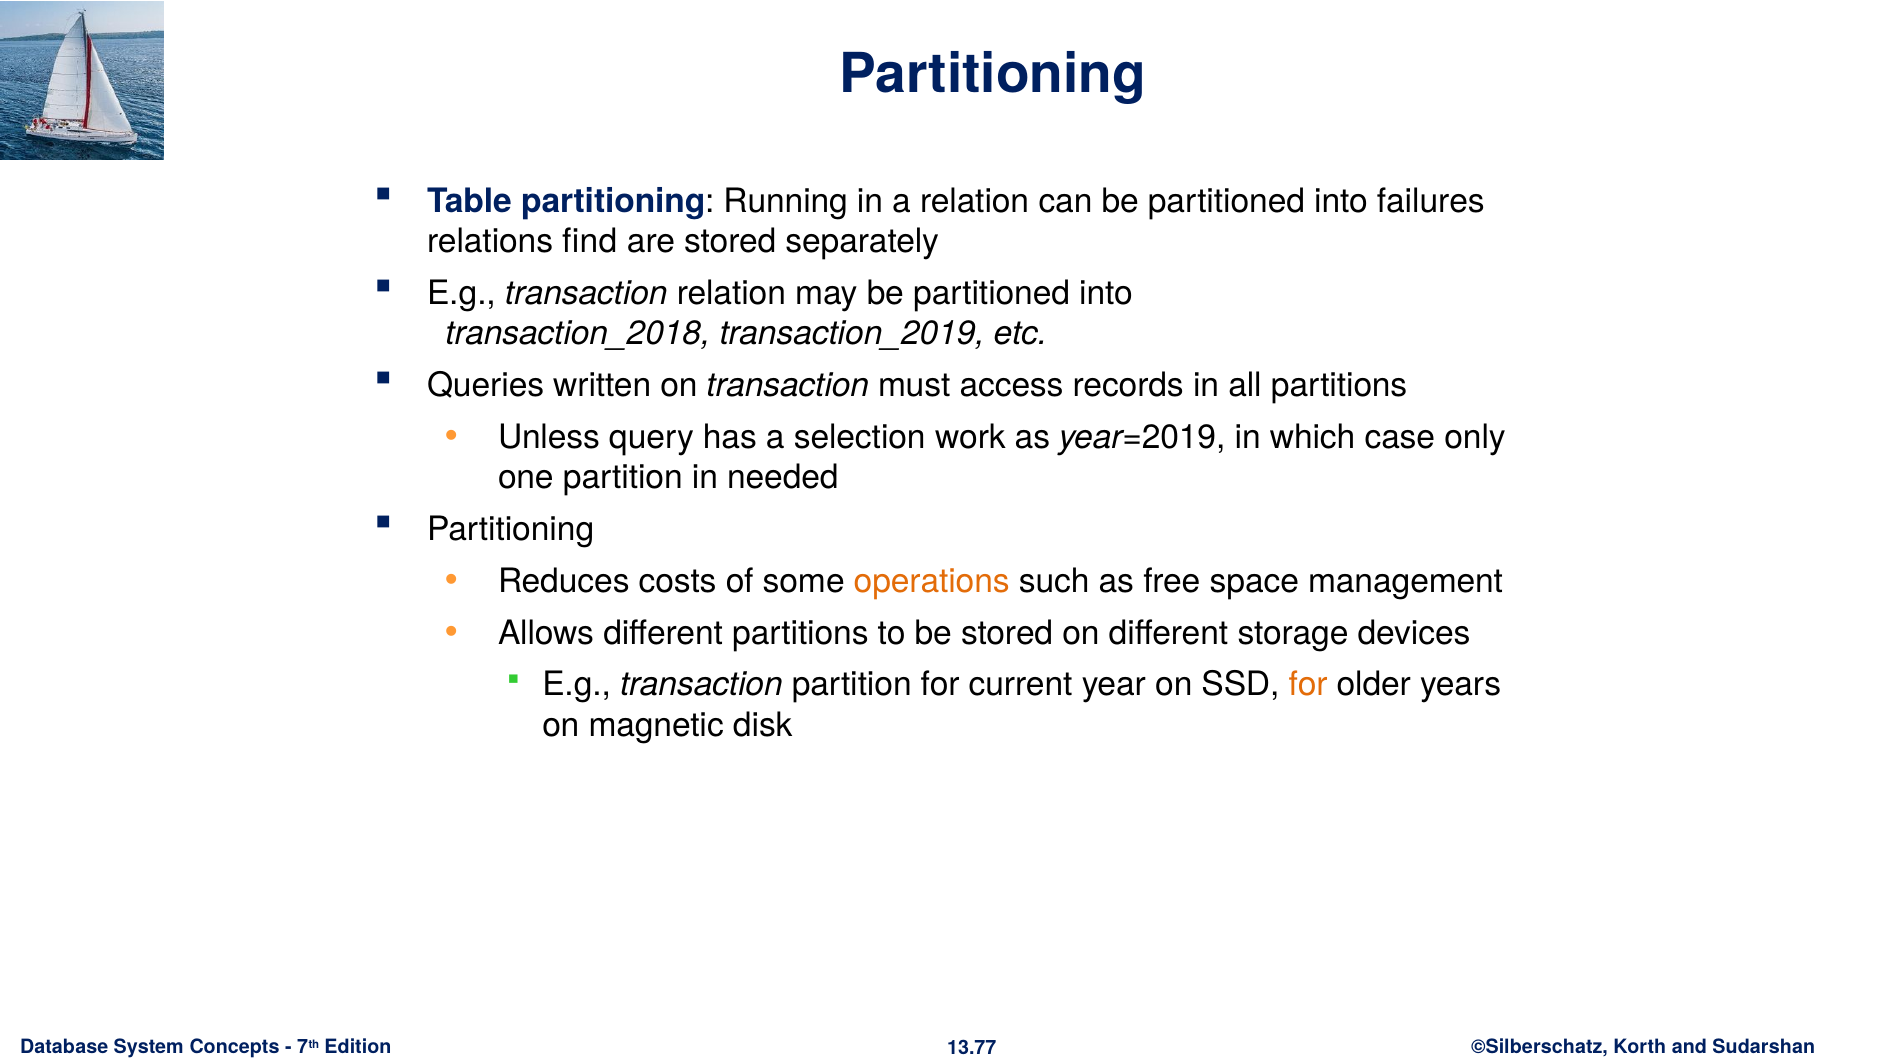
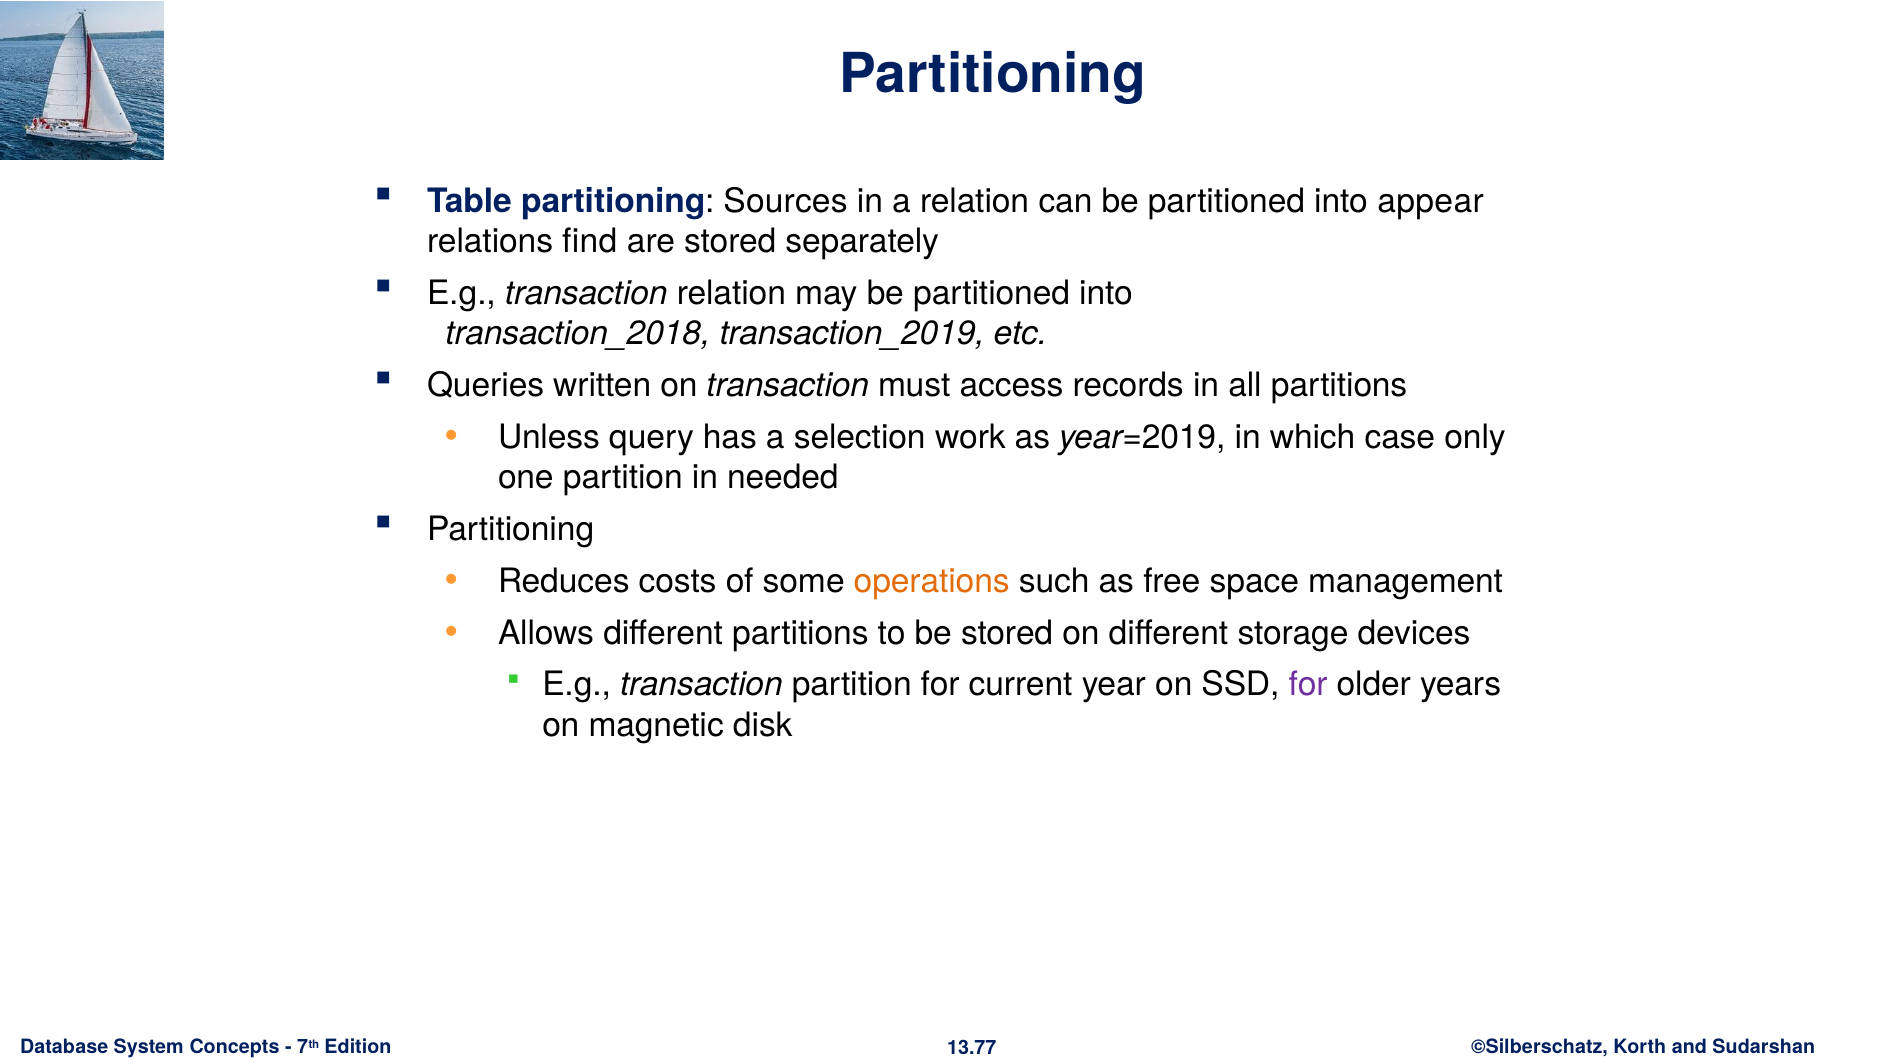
Running: Running -> Sources (786, 201)
failures: failures -> appear (1431, 201)
for colour: orange -> purple (1308, 685)
